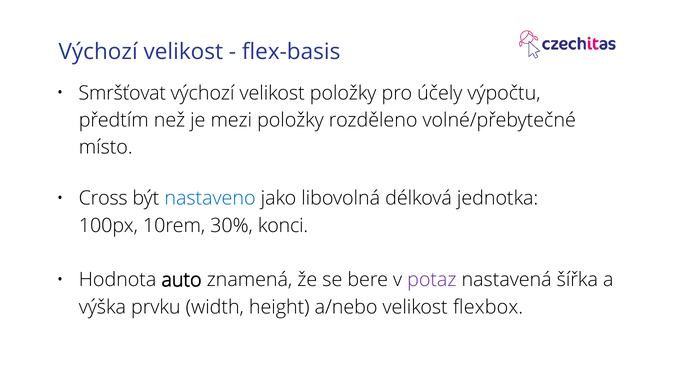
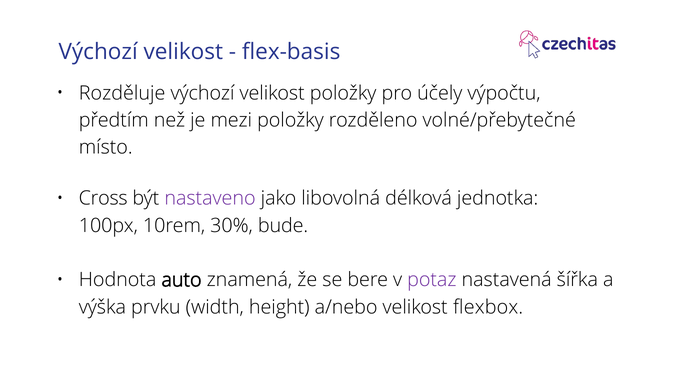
Smršťovat: Smršťovat -> Rozděluje (122, 93)
nastaveno colour: blue -> purple (210, 198)
konci: konci -> bude (283, 226)
